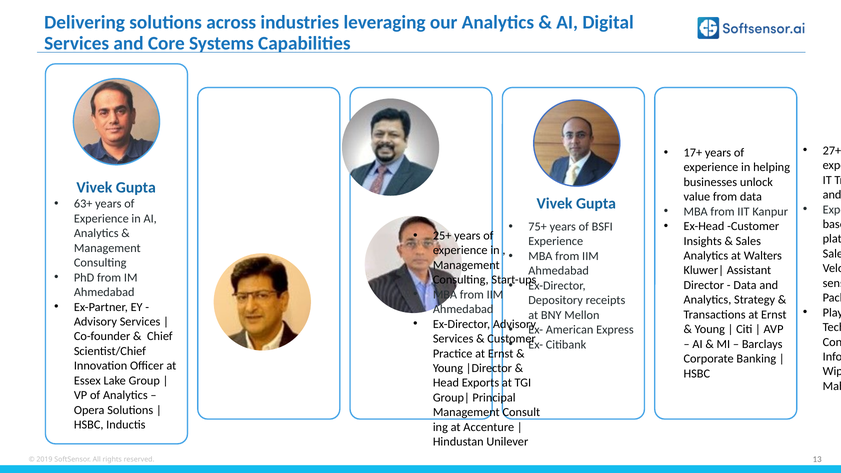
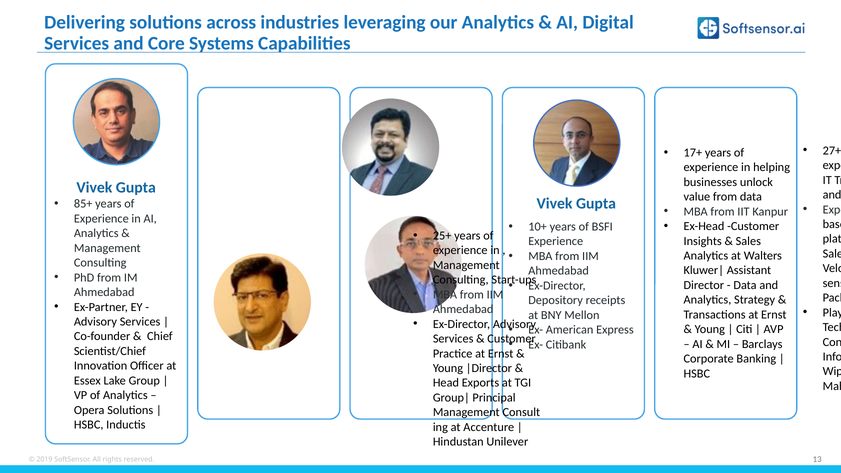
63+: 63+ -> 85+ (83, 204)
75+: 75+ -> 10+ (538, 227)
